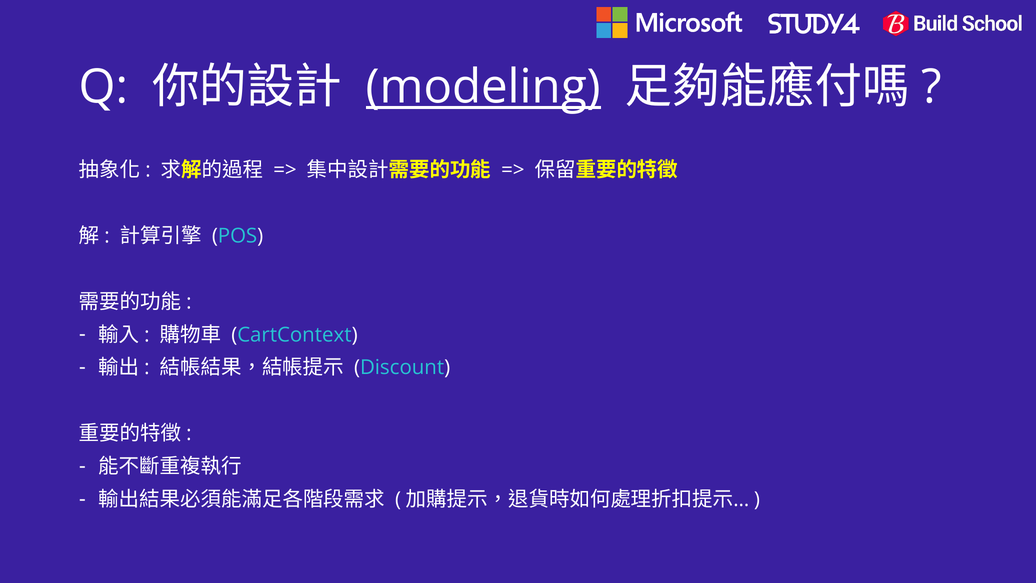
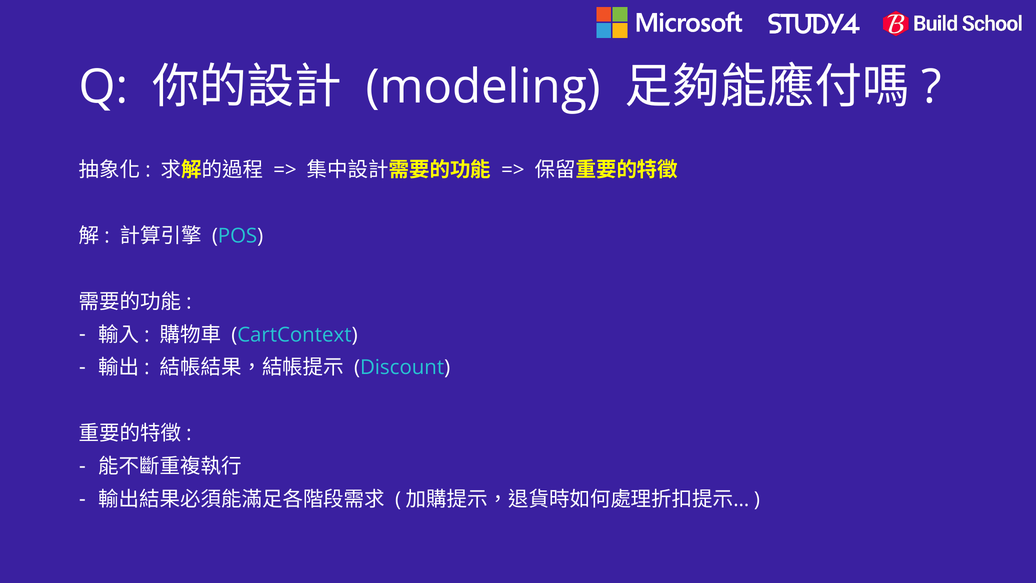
modeling underline: present -> none (483, 87)
